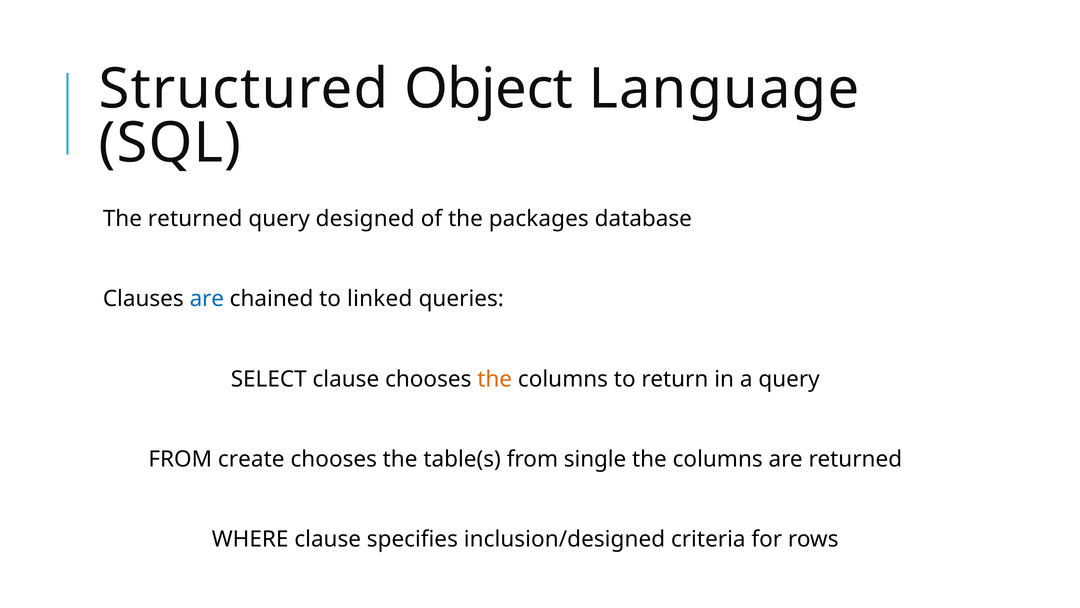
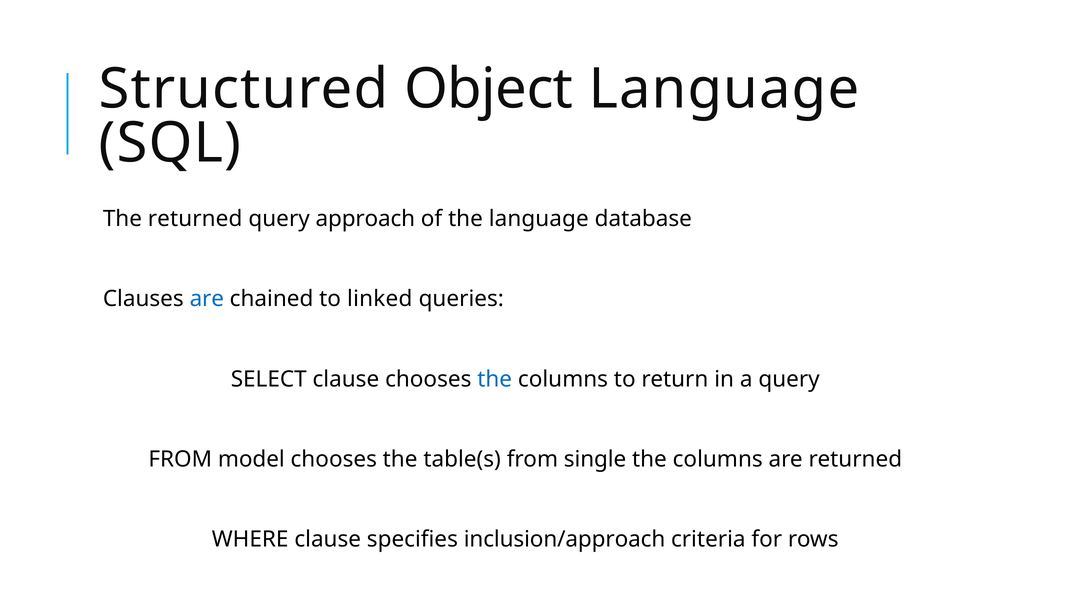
designed: designed -> approach (365, 219)
the packages: packages -> language (539, 219)
the colour: orange -> blue (495, 379)
create: create -> model (251, 459)
inclusion/designed: inclusion/designed -> inclusion/approach (565, 539)
